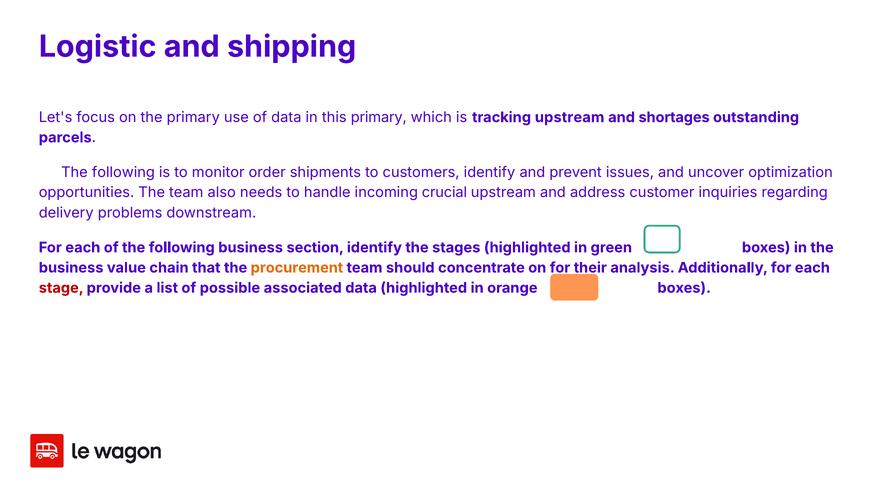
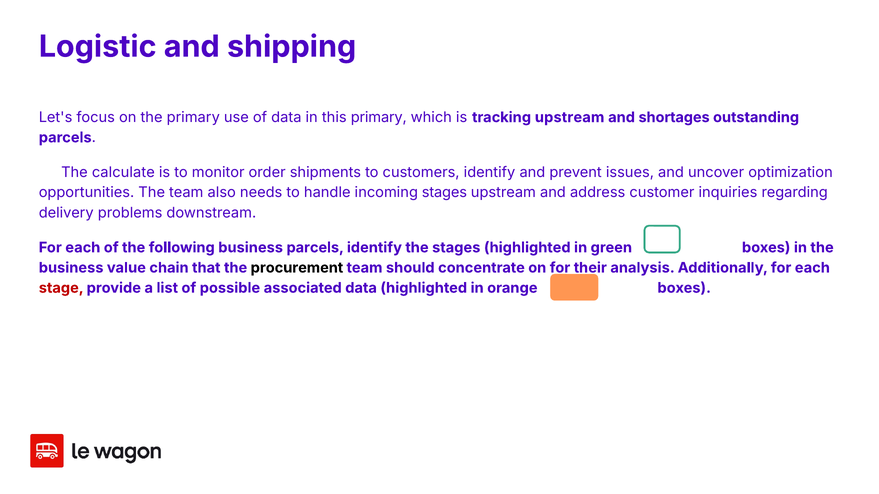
following: following -> calculate (123, 172)
incoming crucial: crucial -> stages (444, 193)
business section: section -> parcels (315, 248)
procurement colour: orange -> black (297, 268)
